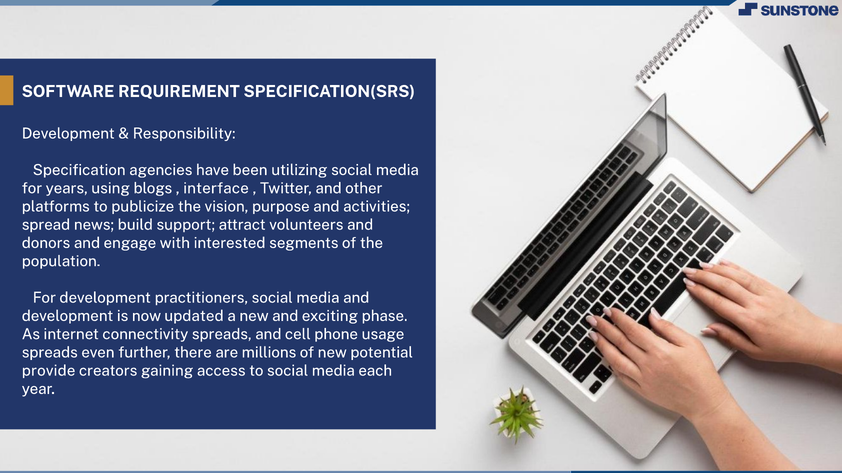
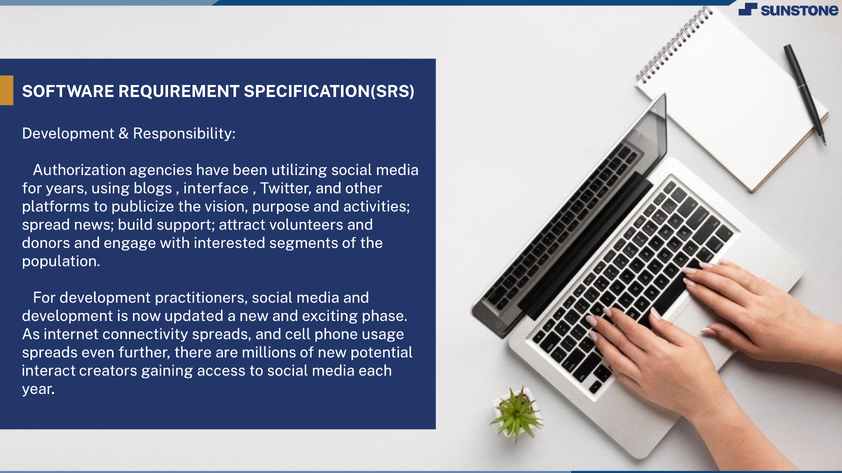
Specification: Specification -> Authorization (79, 170)
provide: provide -> interact (49, 371)
